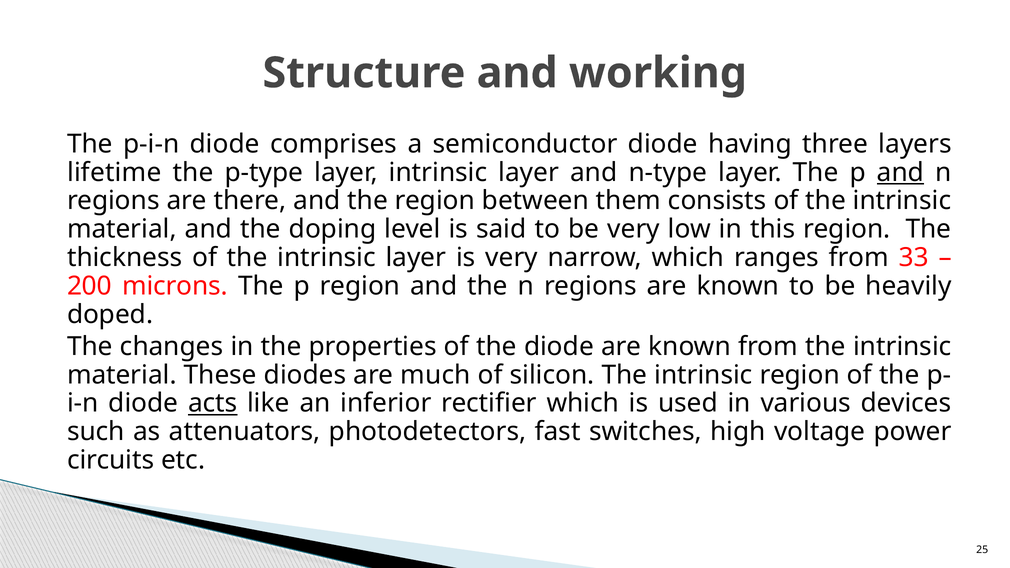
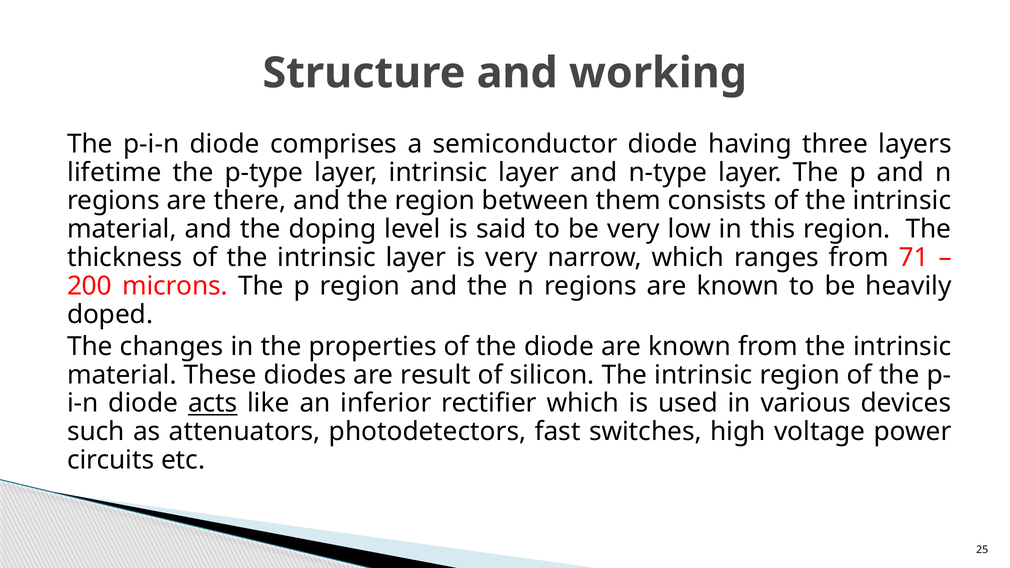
and underline: present -> none (901, 172)
33: 33 -> 71 (914, 258)
much: much -> result (436, 375)
